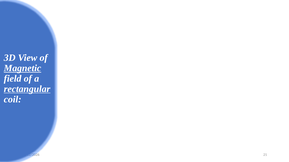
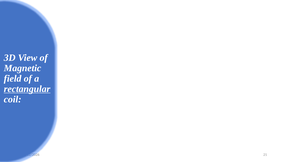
Magnetic underline: present -> none (22, 68)
